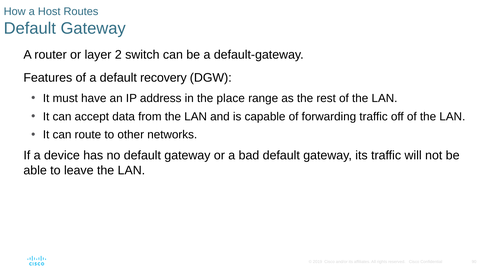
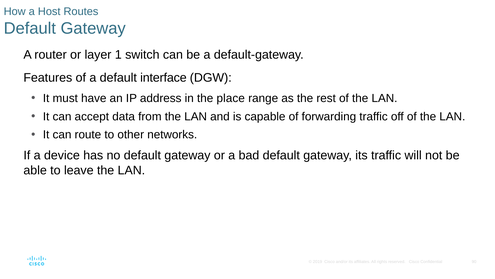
2: 2 -> 1 (118, 55)
recovery: recovery -> interface (163, 78)
